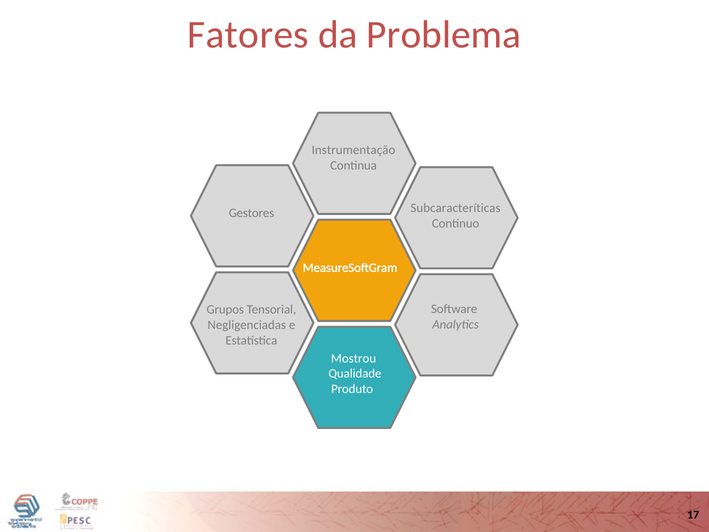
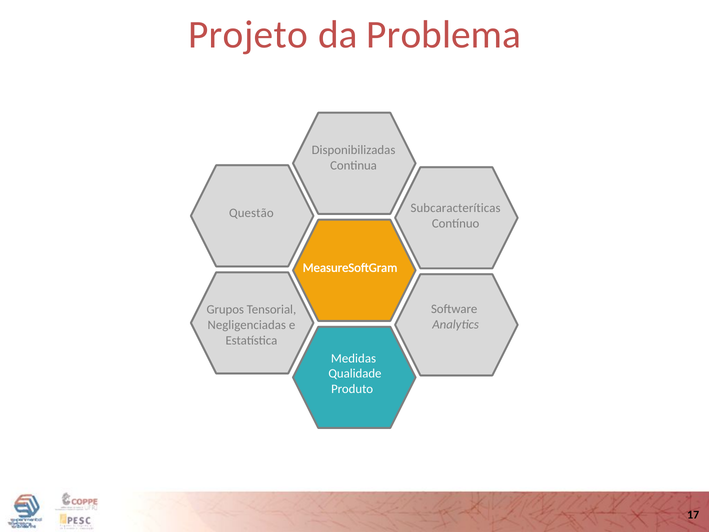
Fatores: Fatores -> Projeto (248, 35)
Instrumentação: Instrumentação -> Disponibilizadas (354, 150)
Gestores: Gestores -> Questão (251, 213)
Mostrou: Mostrou -> Medidas (354, 358)
